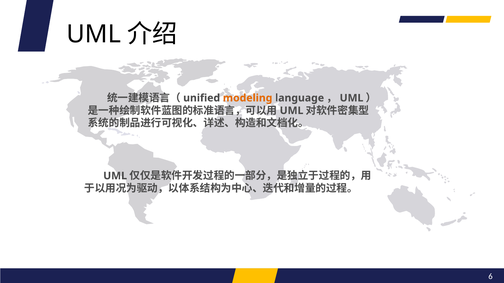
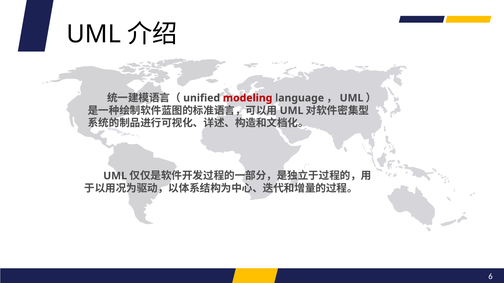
modeling colour: orange -> red (248, 98)
